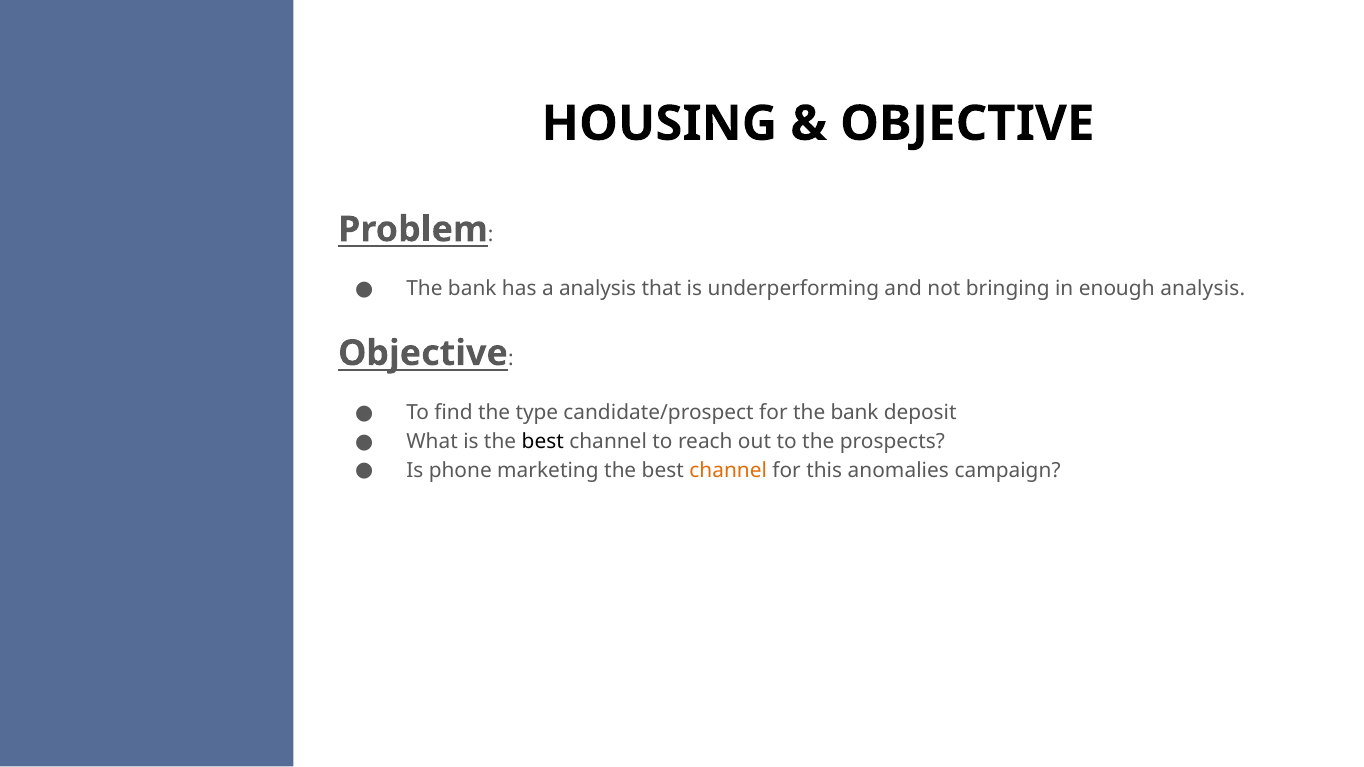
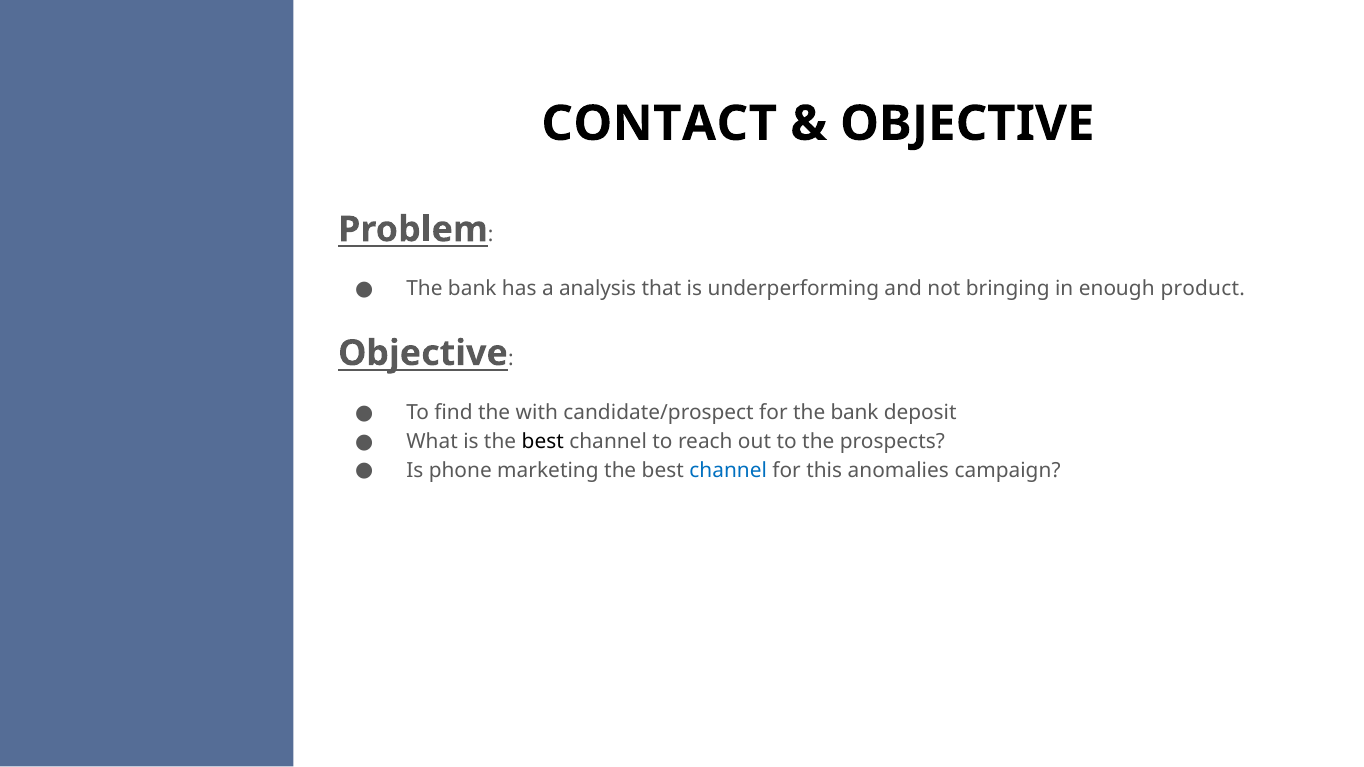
HOUSING: HOUSING -> CONTACT (659, 124)
enough analysis: analysis -> product (1203, 289)
type: type -> with (537, 413)
channel colour: orange -> blue (728, 471)
